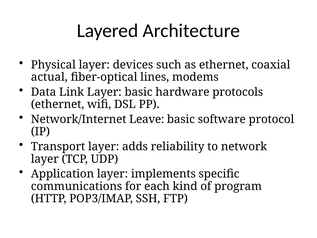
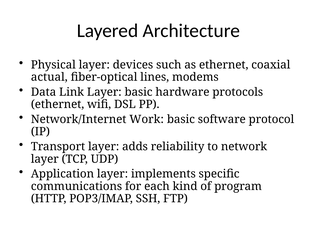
Leave: Leave -> Work (147, 119)
